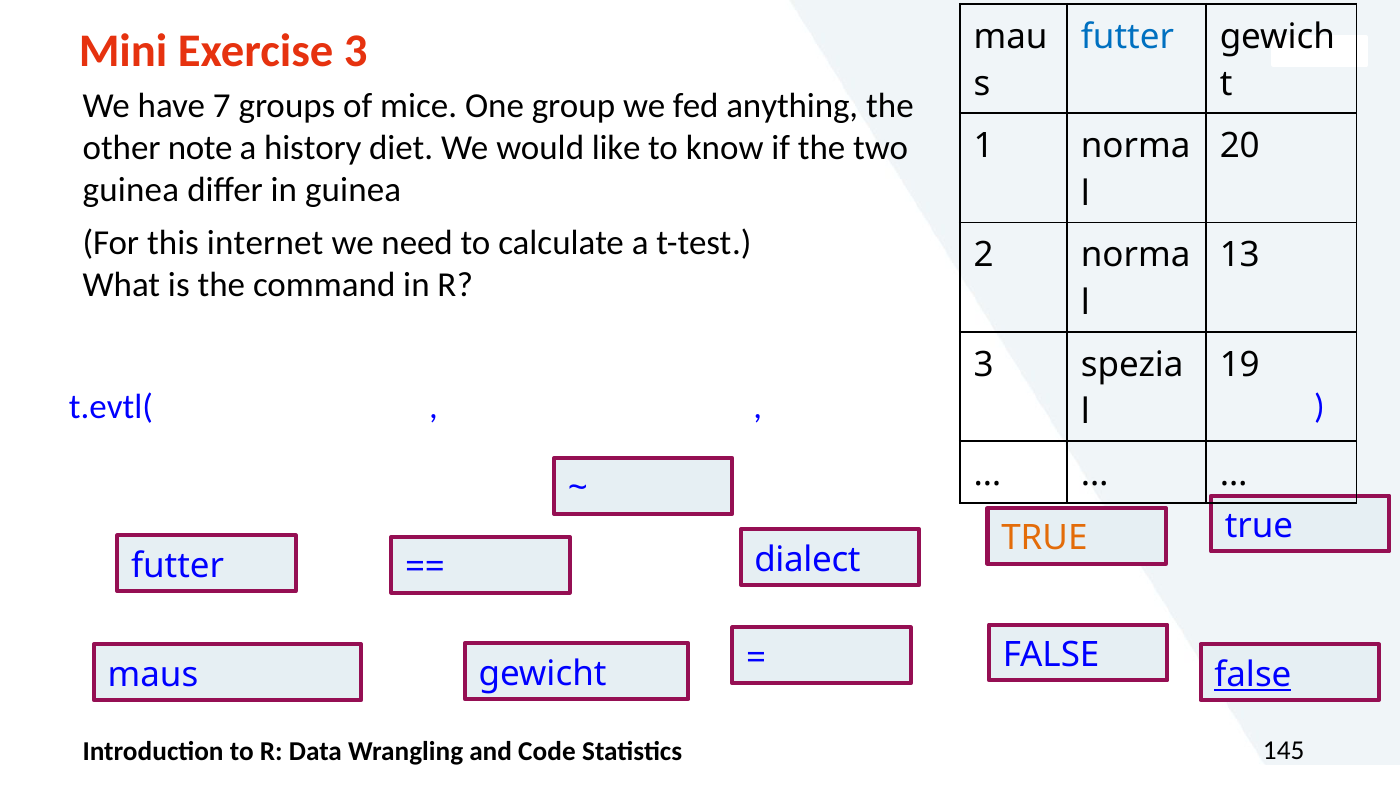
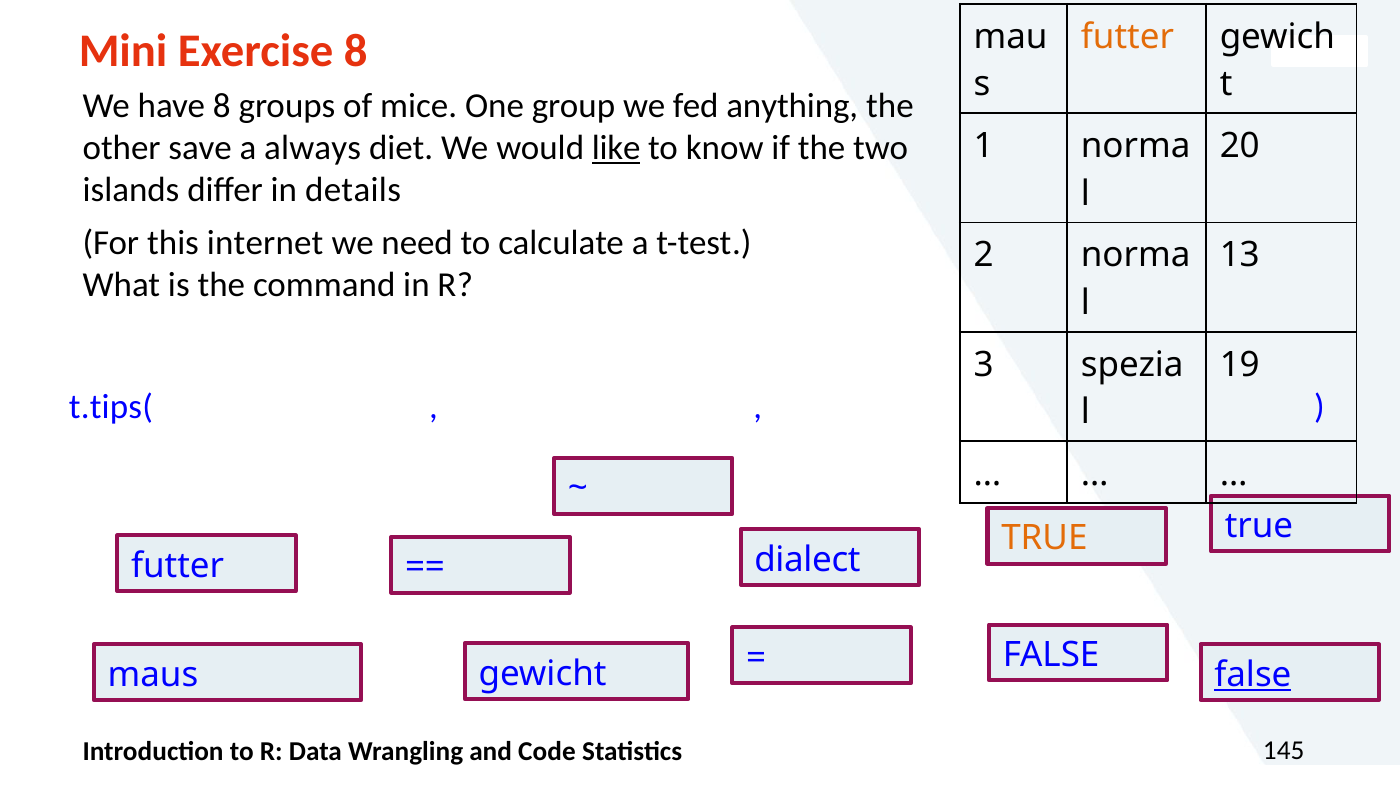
futter colour: blue -> orange (1127, 37)
Exercise 3: 3 -> 8 (356, 51)
have 7: 7 -> 8 (222, 105)
note: note -> save (200, 147)
history: history -> always (313, 147)
like underline: none -> present (616, 147)
guinea: guinea -> islands (131, 189)
in guinea: guinea -> details (353, 189)
t.evtl(: t.evtl( -> t.tips( (111, 406)
